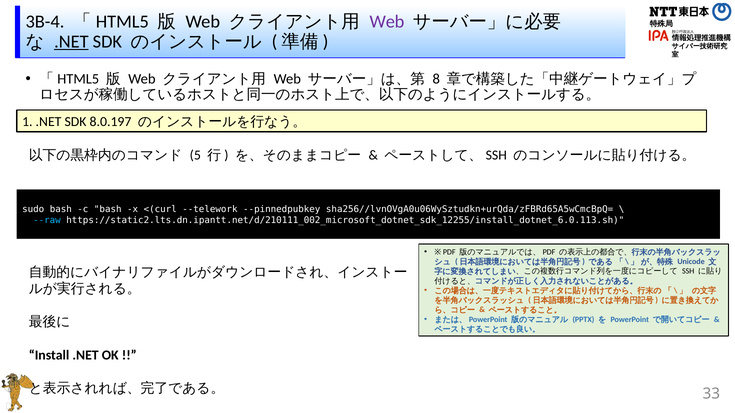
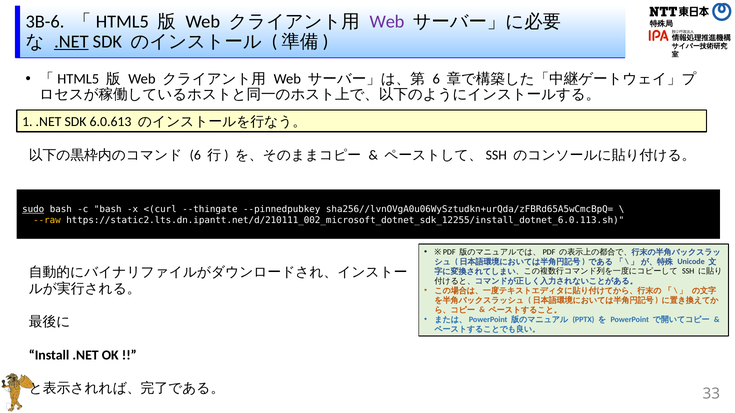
3B-4: 3B-4 -> 3B-6 (45, 22)
8: 8 -> 6 (436, 79)
8.0.197: 8.0.197 -> 6.0.613 (111, 122)
5: 5 -> 6 (195, 155)
sudo underline: none -> present (33, 210)
--telework: --telework -> --thingate (210, 210)
--raw colour: light blue -> yellow (47, 221)
